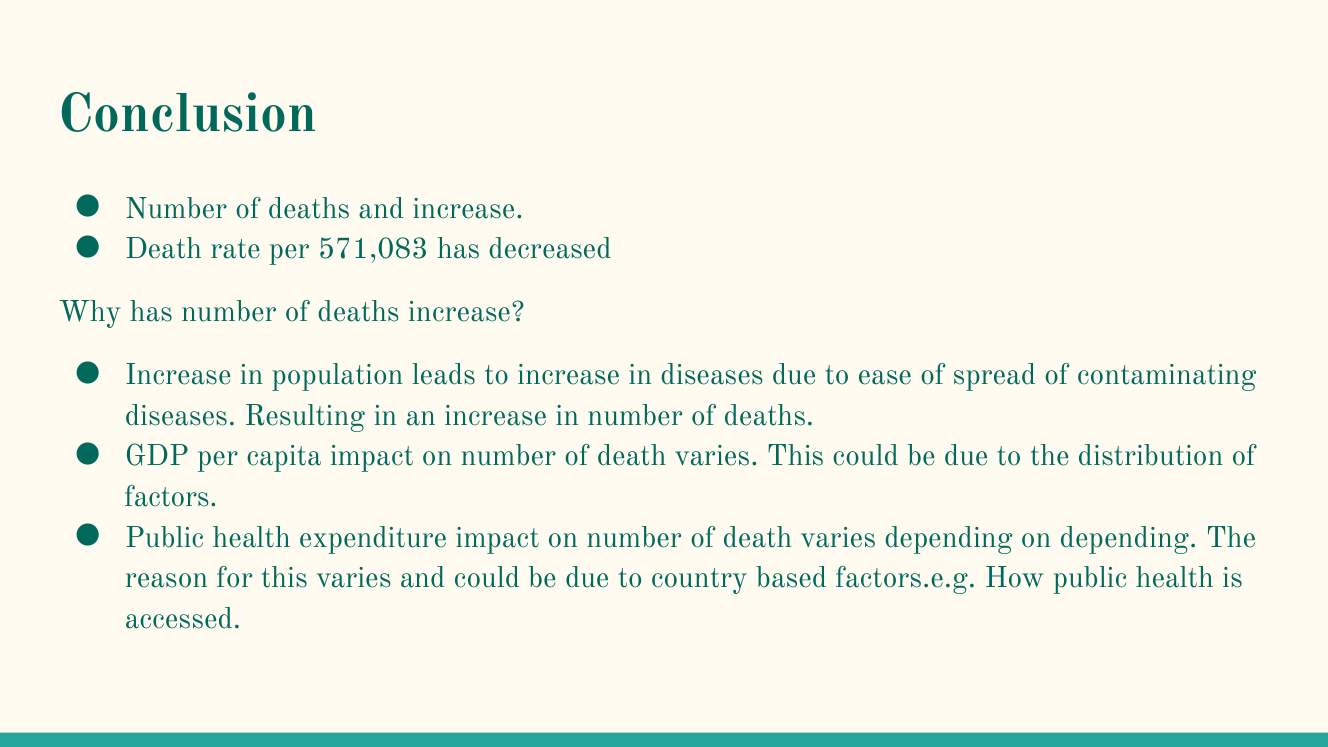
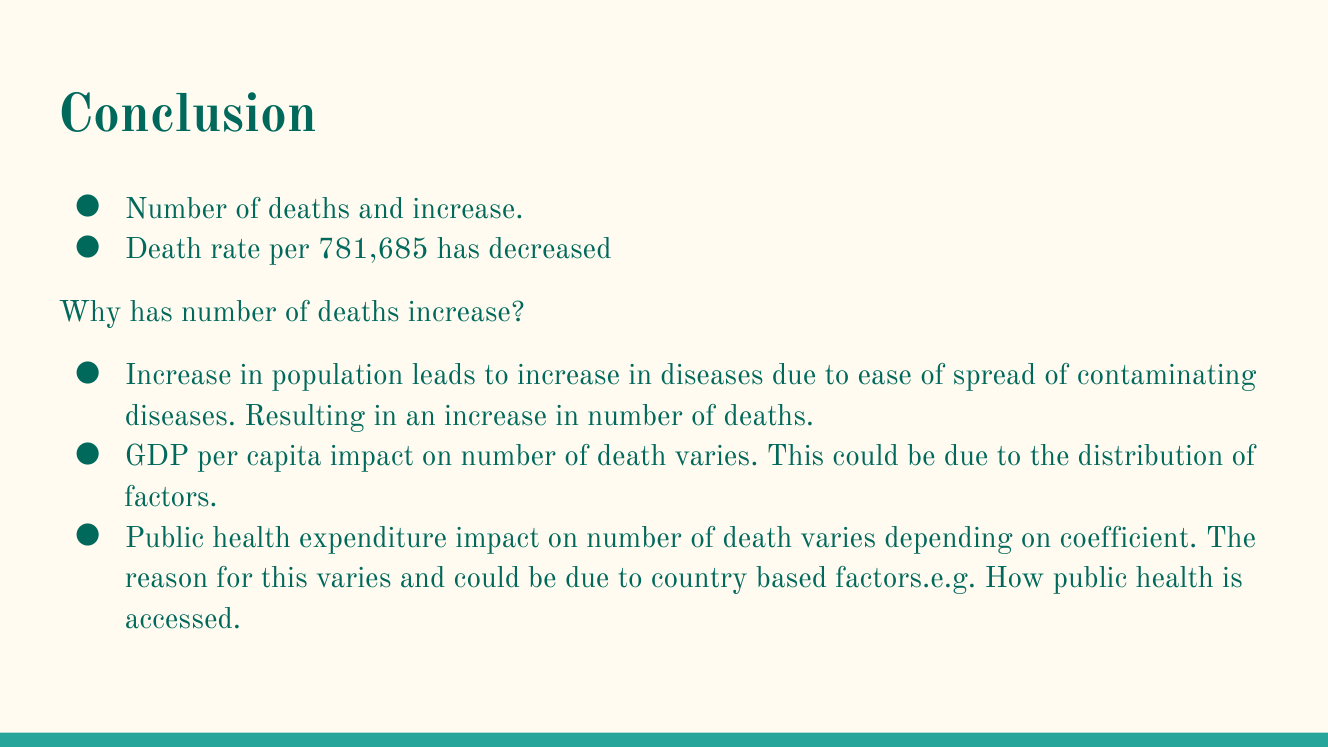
571,083: 571,083 -> 781,685 (373, 249)
on depending: depending -> coefficient (1129, 537)
